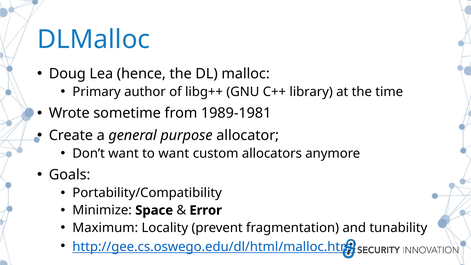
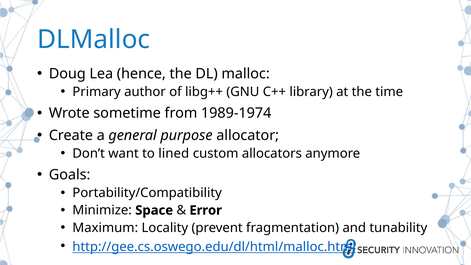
1989-1981: 1989-1981 -> 1989-1974 (236, 113)
to want: want -> lined (174, 153)
